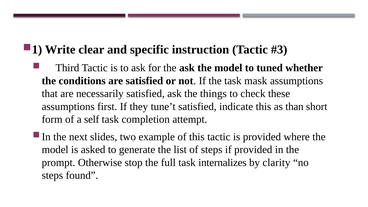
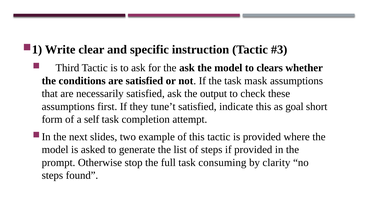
tuned: tuned -> clears (270, 68)
things: things -> output (213, 94)
than: than -> goal (294, 106)
internalizes: internalizes -> consuming (222, 162)
